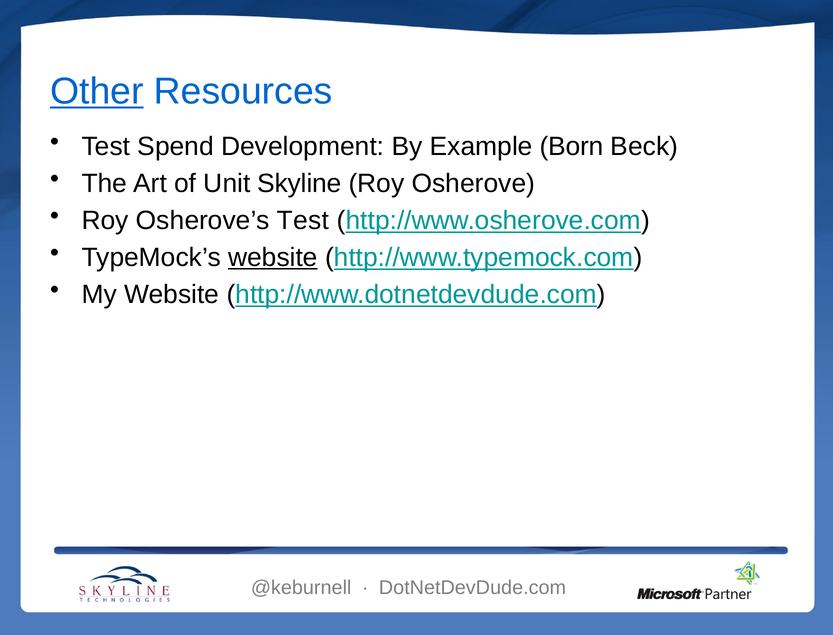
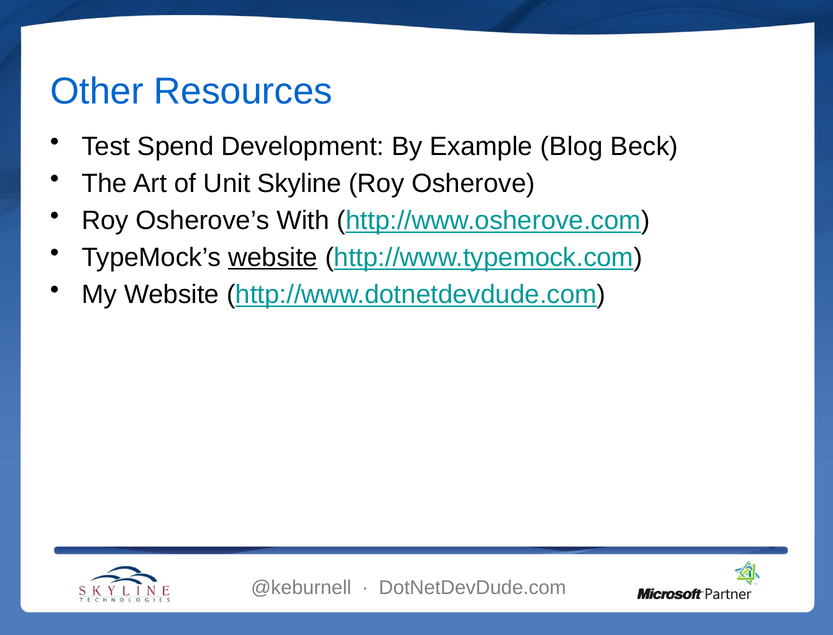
Other underline: present -> none (97, 91)
Born: Born -> Blog (571, 146)
Osherove’s Test: Test -> With (303, 220)
